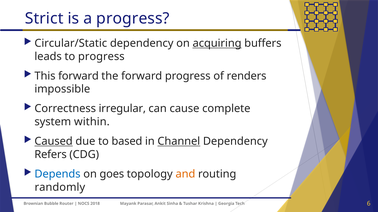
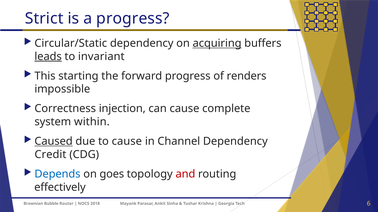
leads underline: none -> present (48, 57)
to progress: progress -> invariant (101, 57)
This forward: forward -> starting (78, 76)
irregular: irregular -> injection (122, 109)
to based: based -> cause (127, 142)
Channel underline: present -> none (179, 142)
Refers: Refers -> Credit (50, 155)
and colour: orange -> red (185, 174)
randomly: randomly -> effectively (60, 188)
